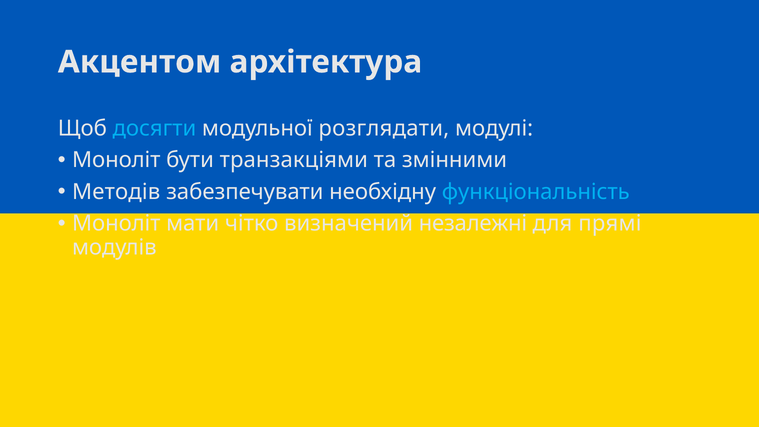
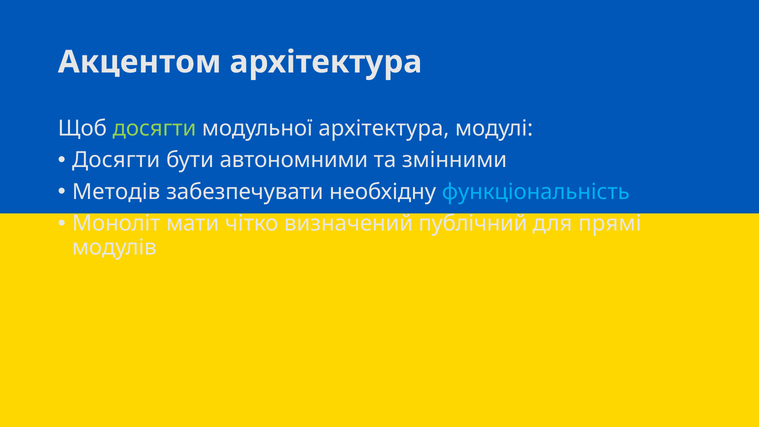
досягти colour: light blue -> light green (154, 128)
модульної розглядати: розглядати -> архітектура (384, 128)
Моноліт: Моноліт -> Досягти (116, 160)
транзакціями: транзакціями -> автономними (294, 160)
незалежні: незалежні -> публічний (473, 224)
